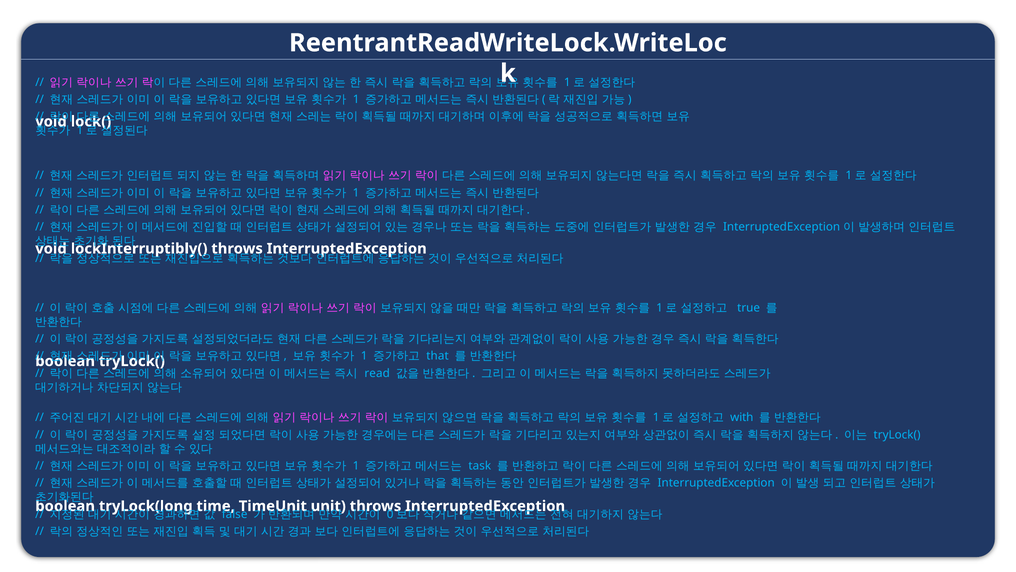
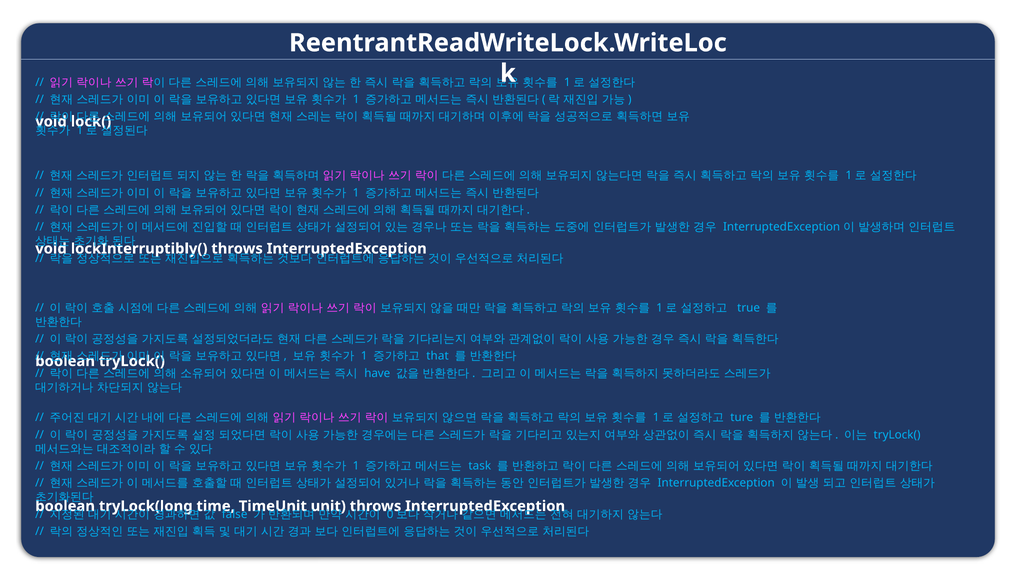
read: read -> have (377, 373)
with: with -> ture (742, 417)
